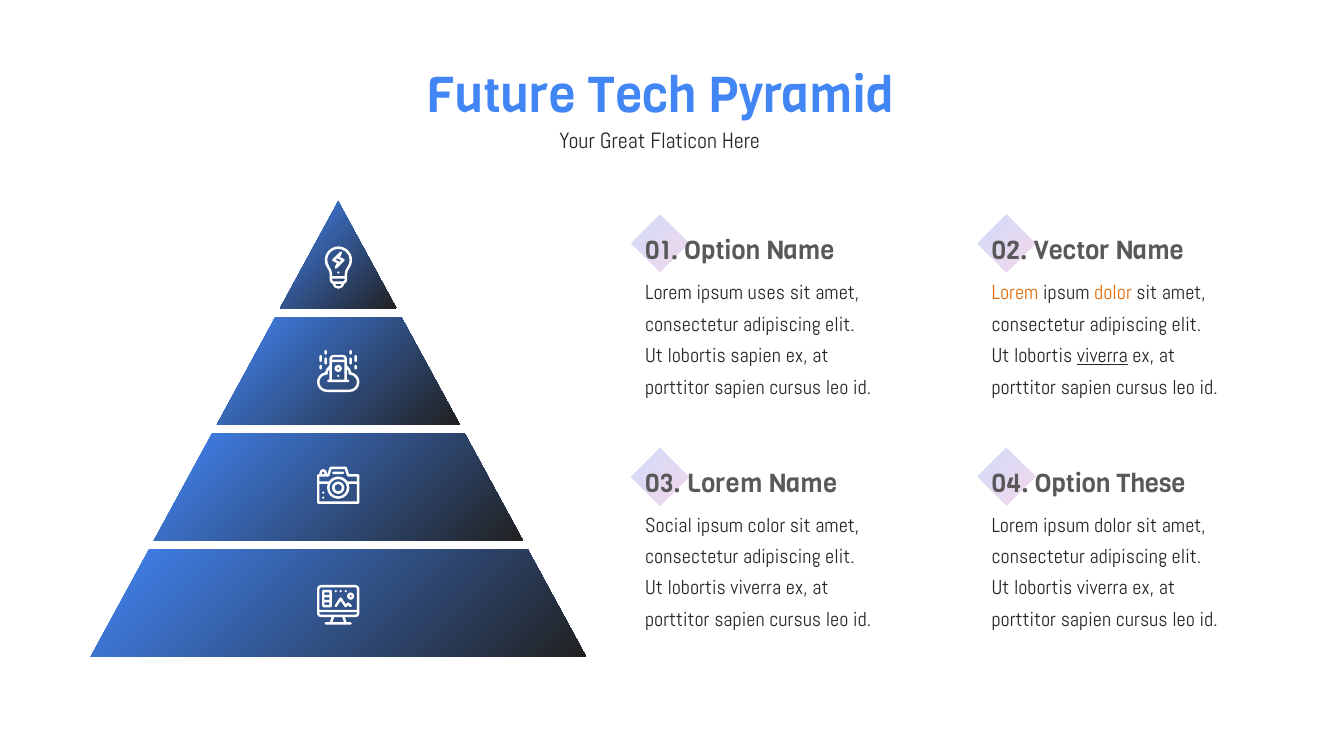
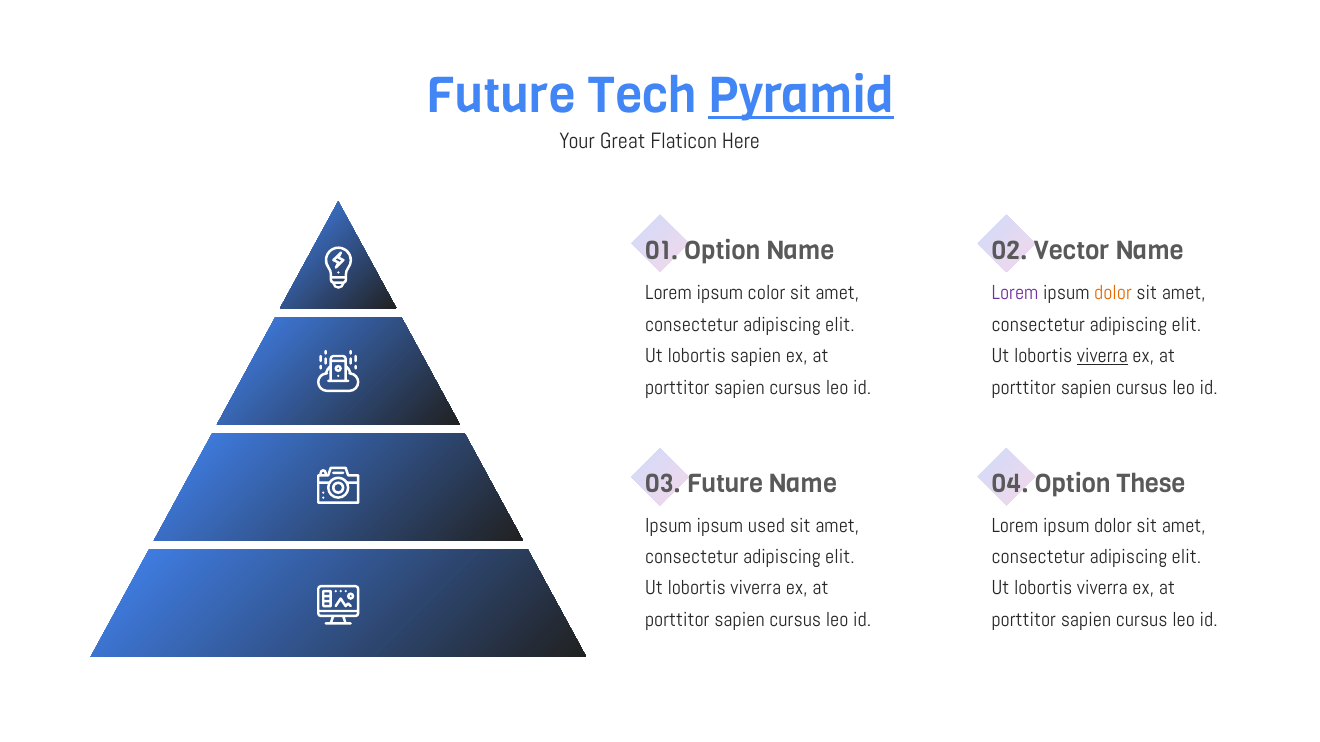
Pyramid underline: none -> present (801, 96)
uses: uses -> color (767, 294)
Lorem colour: orange -> purple (1015, 294)
03 Lorem: Lorem -> Future (725, 484)
Social: Social -> Ipsum (668, 526)
color: color -> used (766, 526)
